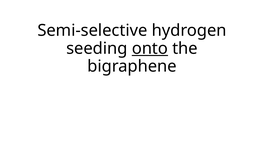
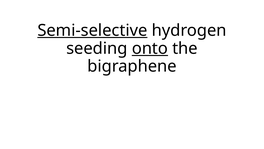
Semi-selective underline: none -> present (92, 30)
